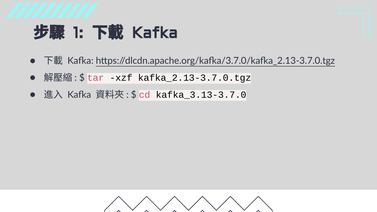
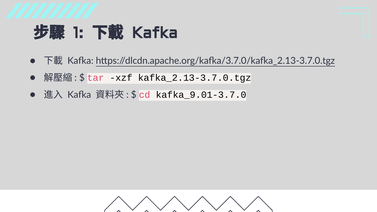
kafka_3.13-3.7.0: kafka_3.13-3.7.0 -> kafka_9.01-3.7.0 (201, 95)
